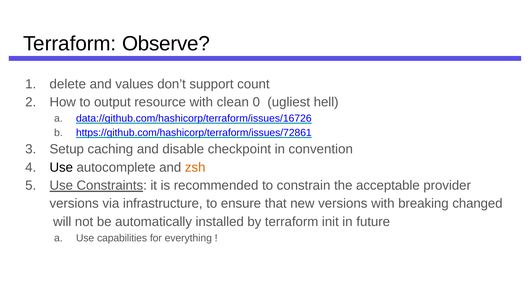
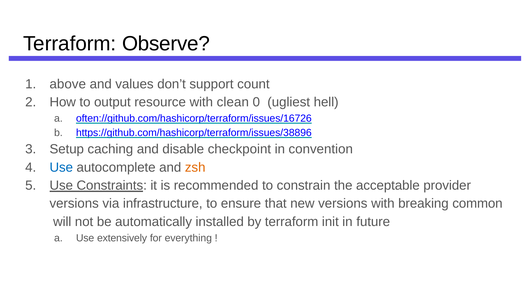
delete: delete -> above (68, 84)
data://github.com/hashicorp/terraform/issues/16726: data://github.com/hashicorp/terraform/issues/16726 -> often://github.com/hashicorp/terraform/issues/16726 (194, 119)
https://github.com/hashicorp/terraform/issues/72861: https://github.com/hashicorp/terraform/issues/72861 -> https://github.com/hashicorp/terraform/issues/38896 (194, 133)
Use colour: black -> blue (61, 167)
changed: changed -> common (477, 204)
capabilities: capabilities -> extensively (122, 238)
